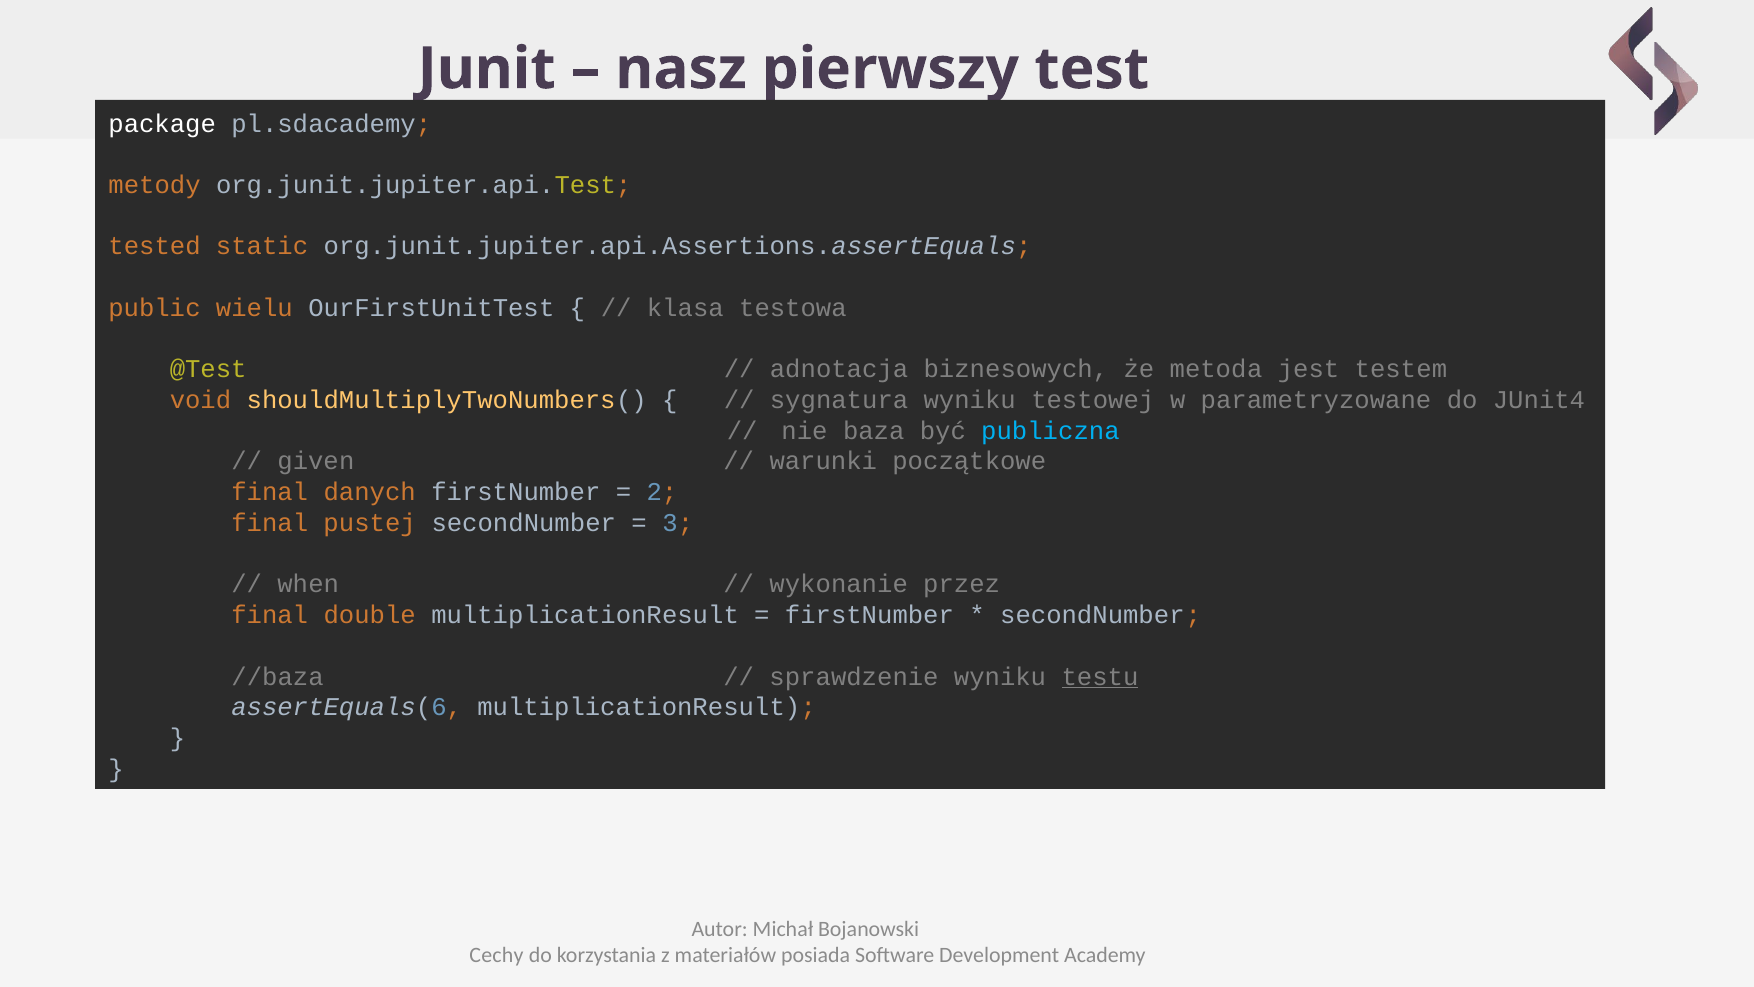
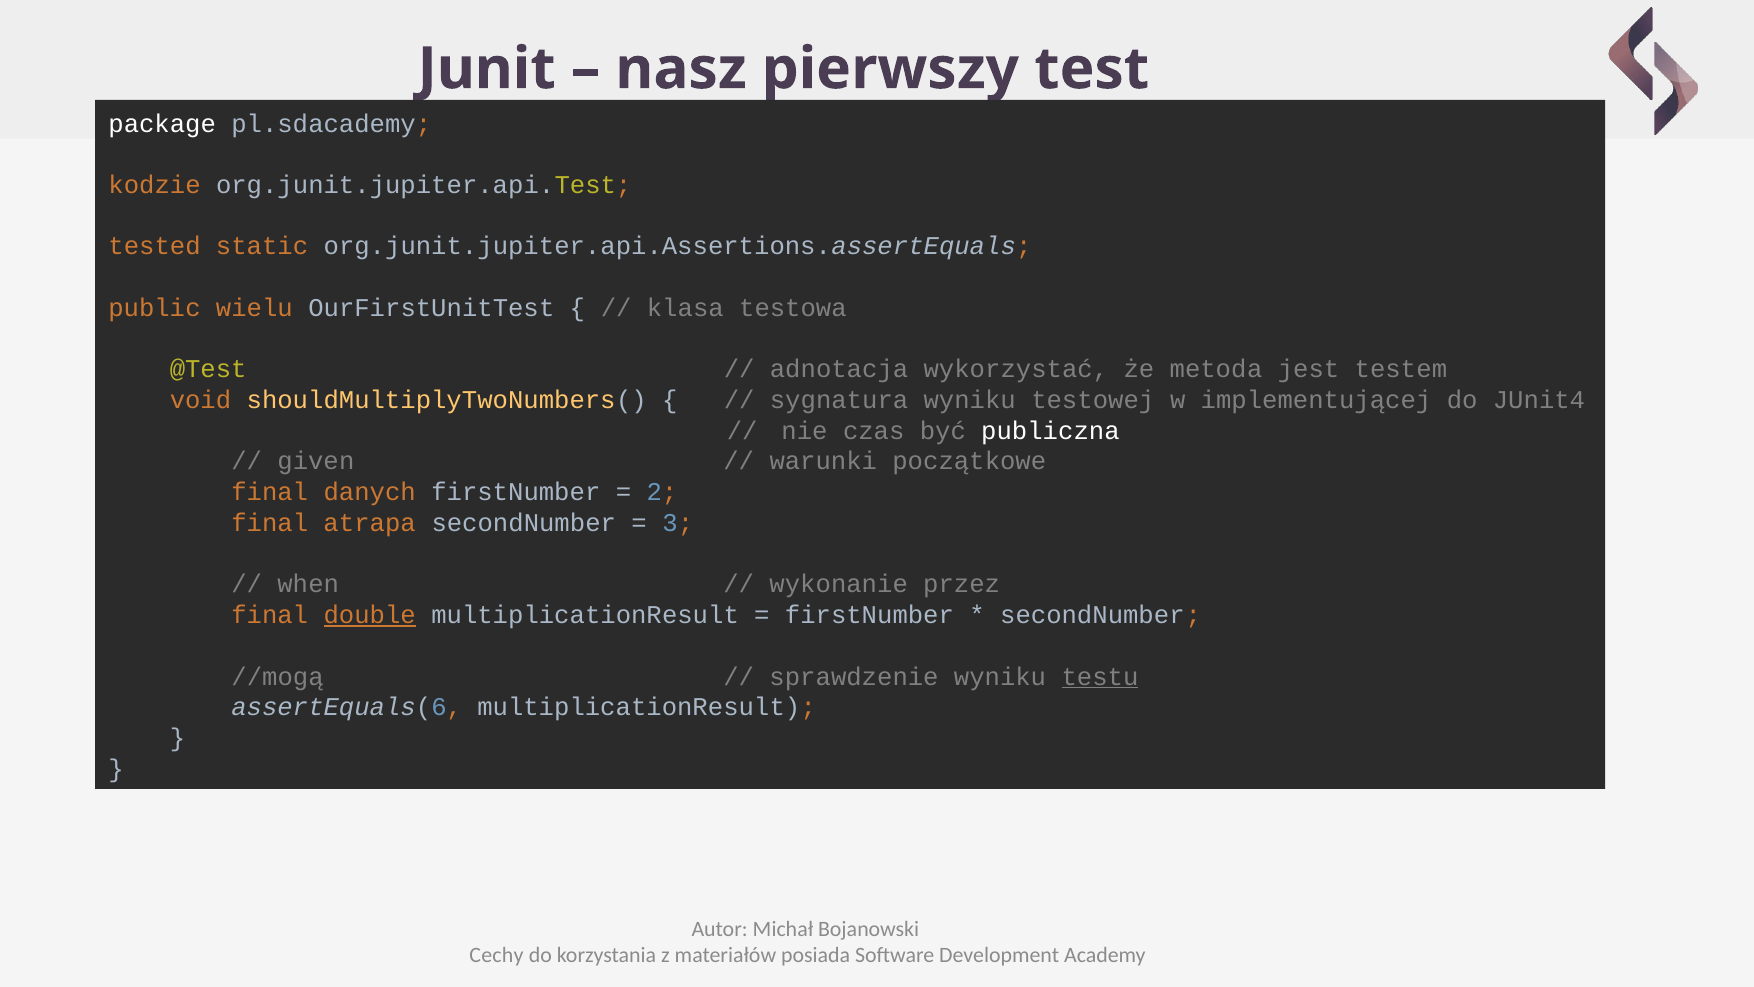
metody: metody -> kodzie (155, 185)
biznesowych: biznesowych -> wykorzystać (1016, 369)
parametryzowane: parametryzowane -> implementującej (1316, 400)
baza: baza -> czas (874, 431)
publiczna colour: light blue -> white (1050, 431)
pustej: pustej -> atrapa (370, 523)
double underline: none -> present (370, 615)
//baza: //baza -> //mogą (278, 676)
